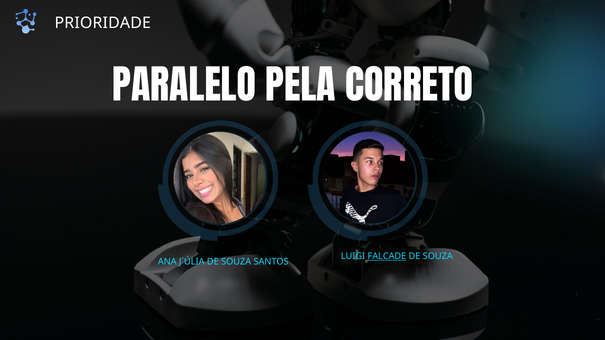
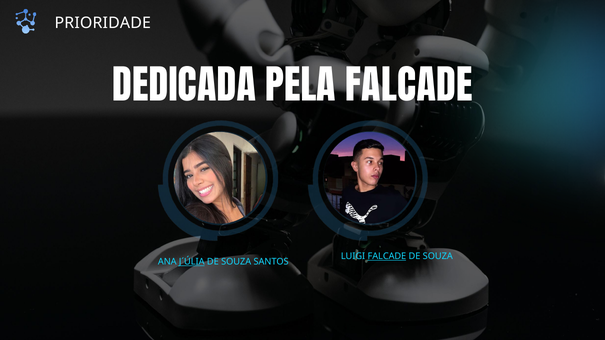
PARALELO: PARALELO -> DEDICADA (184, 88)
PELA CORRETO: CORRETO -> FALCADE (409, 88)
J´ÚLIA underline: none -> present (192, 262)
